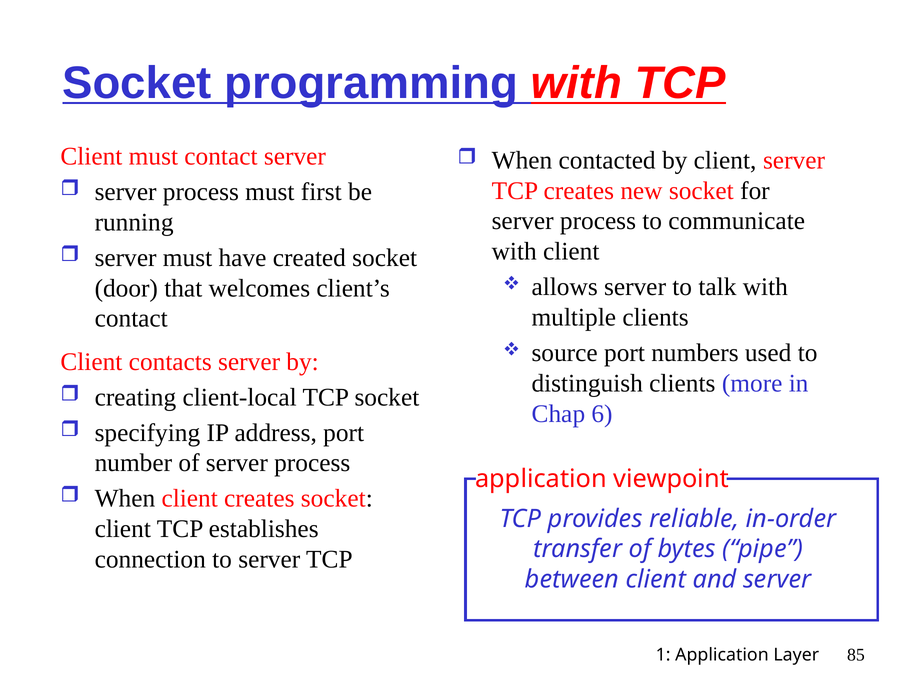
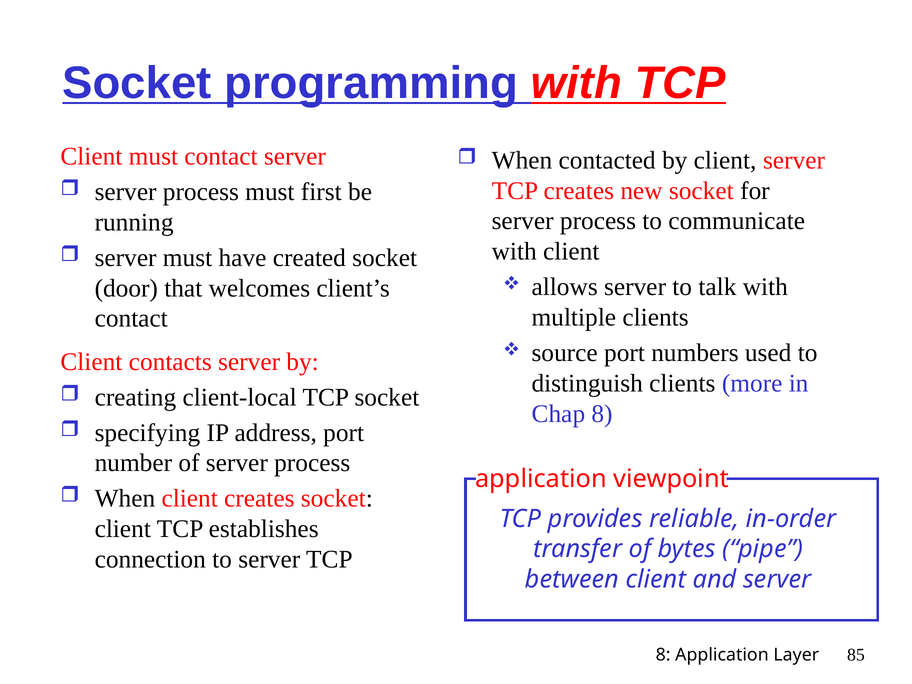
Chap 6: 6 -> 8 (602, 414)
1: 1 -> 8 (663, 655)
